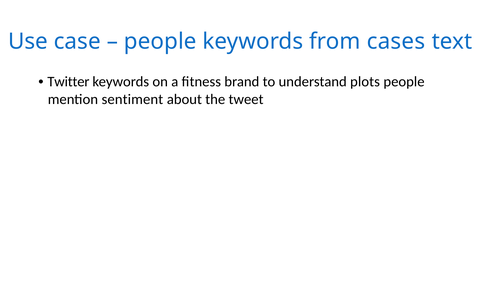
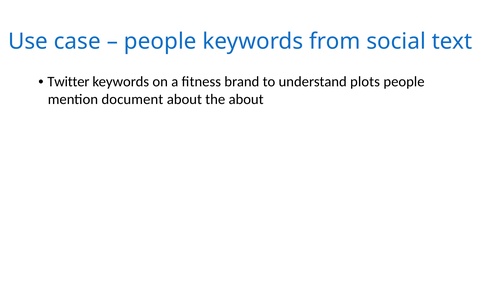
cases: cases -> social (396, 41)
sentiment: sentiment -> document (132, 99)
the tweet: tweet -> about (246, 99)
